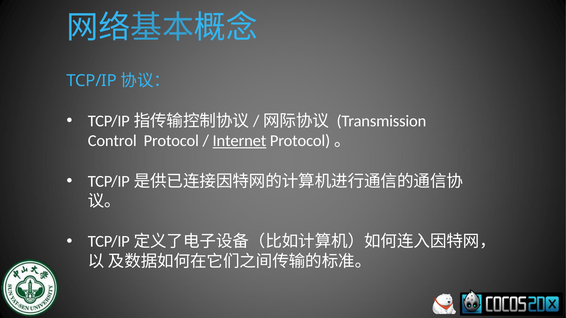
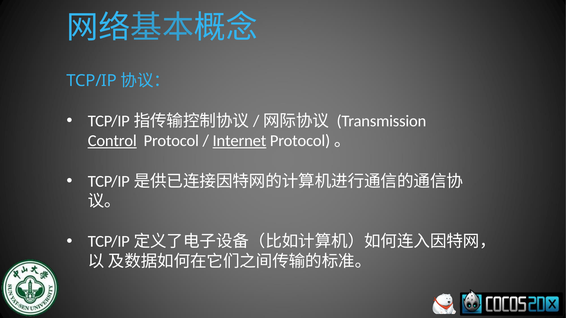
Control underline: none -> present (112, 141)
